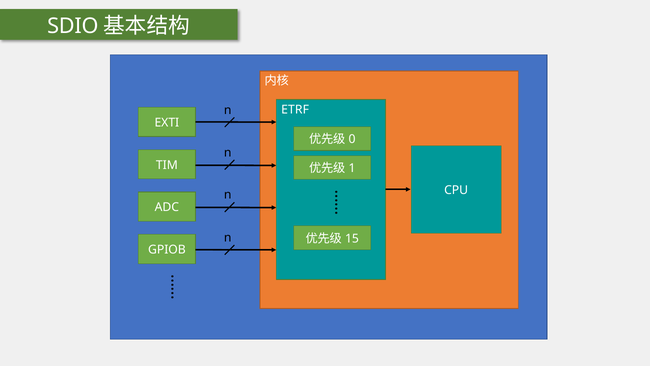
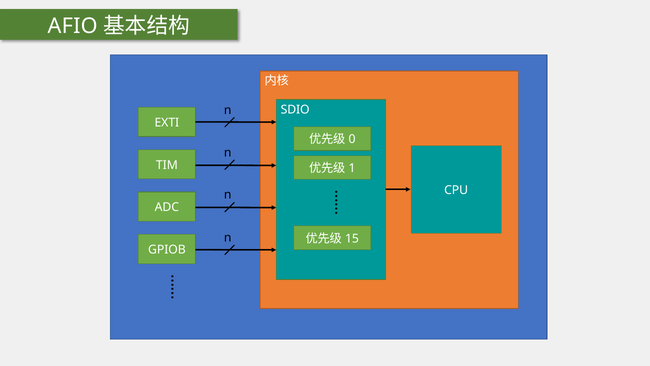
SDIO: SDIO -> AFIO (73, 26)
ETRF: ETRF -> SDIO (295, 110)
